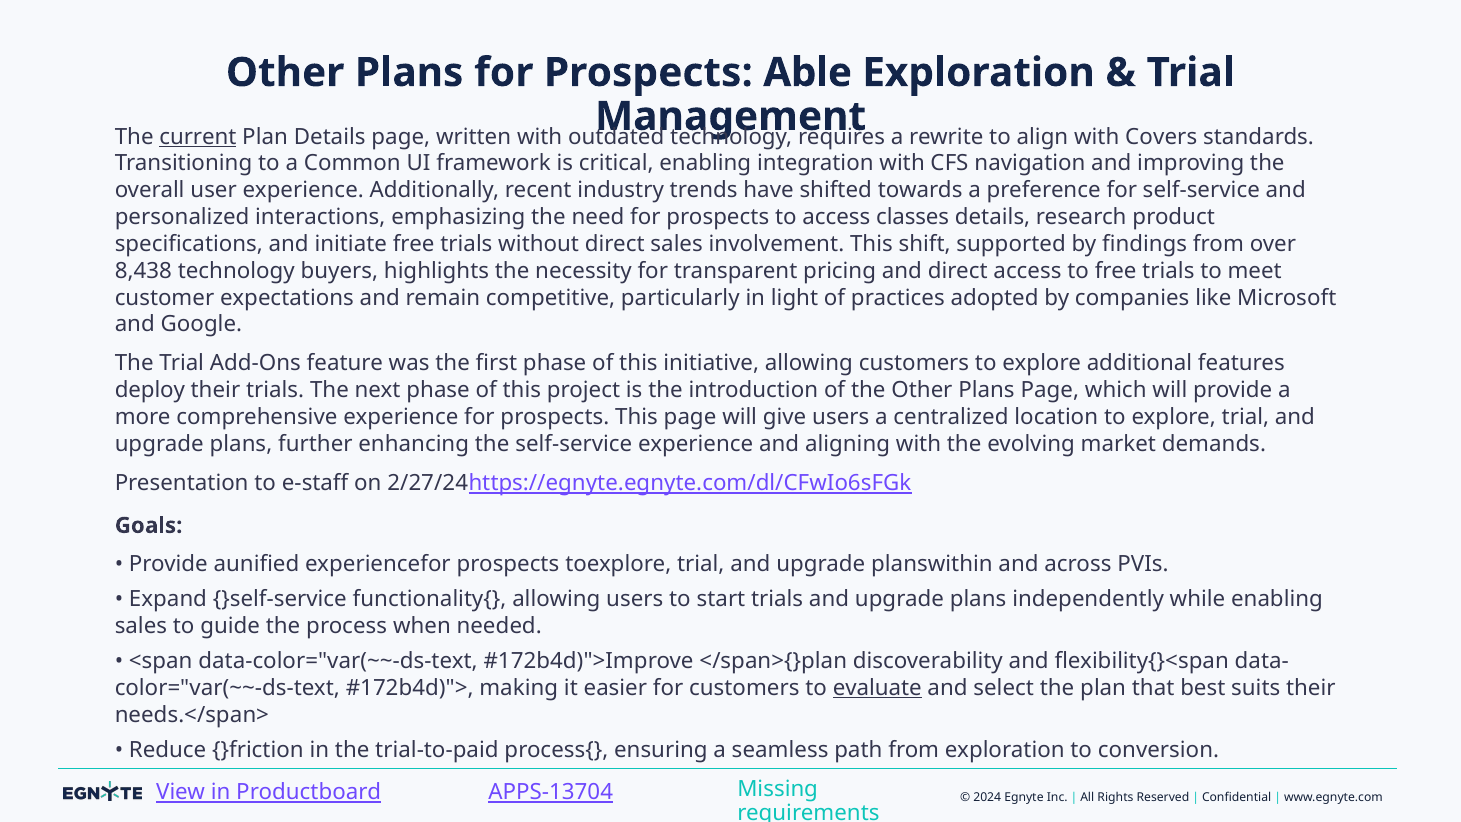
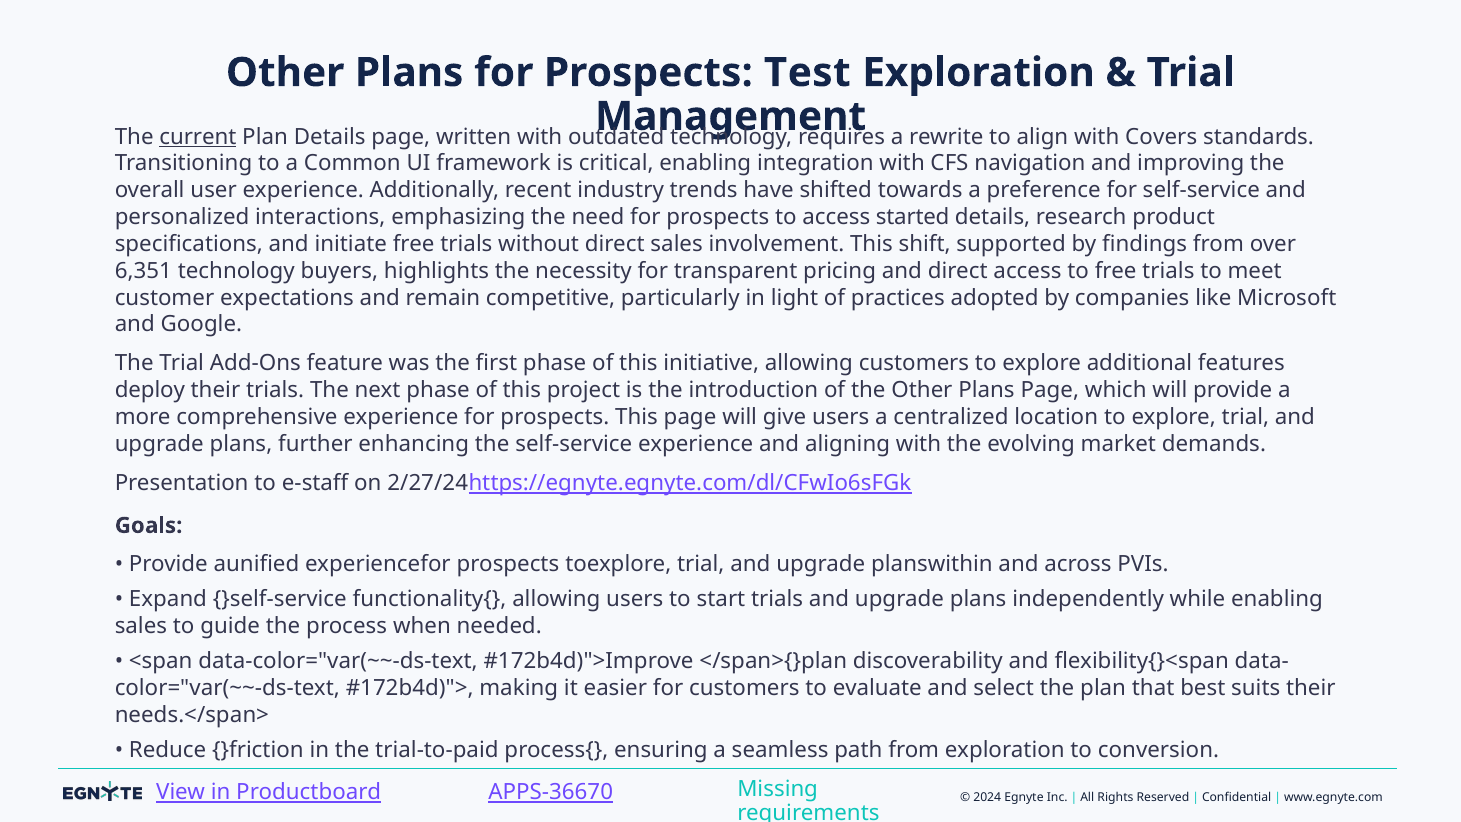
Able: Able -> Test (807, 73)
classes: classes -> started (913, 217)
8,438: 8,438 -> 6,351 (143, 271)
evaluate underline: present -> none (877, 688)
APPS-13704: APPS-13704 -> APPS-36670 (551, 792)
